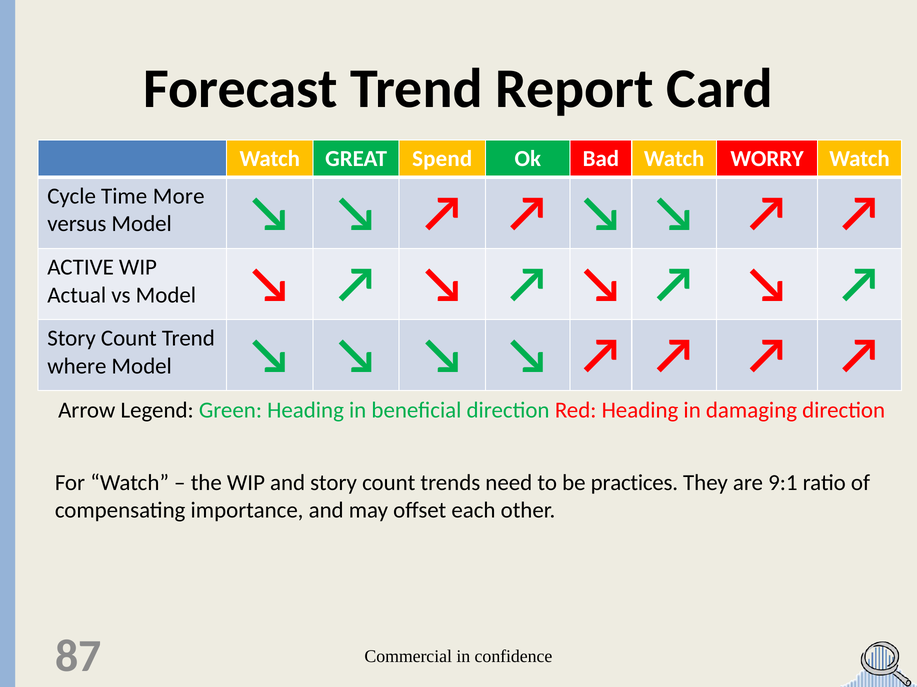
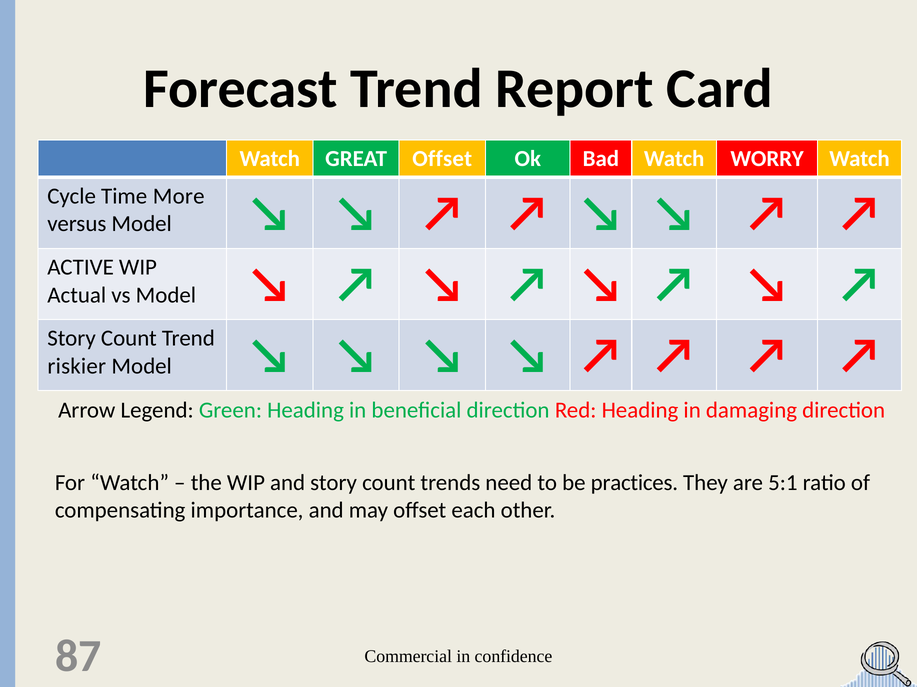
GREAT Spend: Spend -> Offset (442, 159)
where: where -> riskier (77, 367)
9:1: 9:1 -> 5:1 (783, 483)
